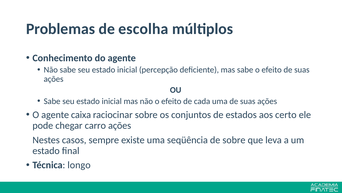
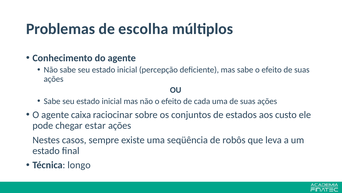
certo: certo -> custo (286, 114)
carro: carro -> estar (95, 125)
de sobre: sobre -> robôs (234, 140)
